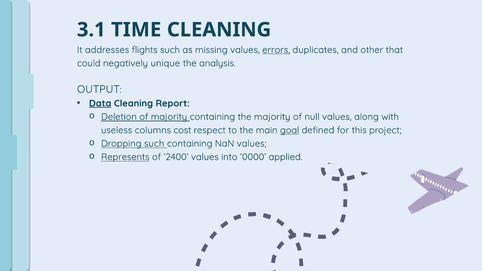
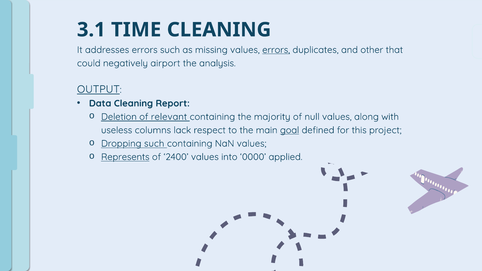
addresses flights: flights -> errors (145, 50)
unique: unique -> airport (165, 63)
OUTPUT underline: none -> present (98, 89)
Data underline: present -> none (100, 103)
of majority: majority -> relevant (169, 117)
cost: cost -> lack (182, 130)
